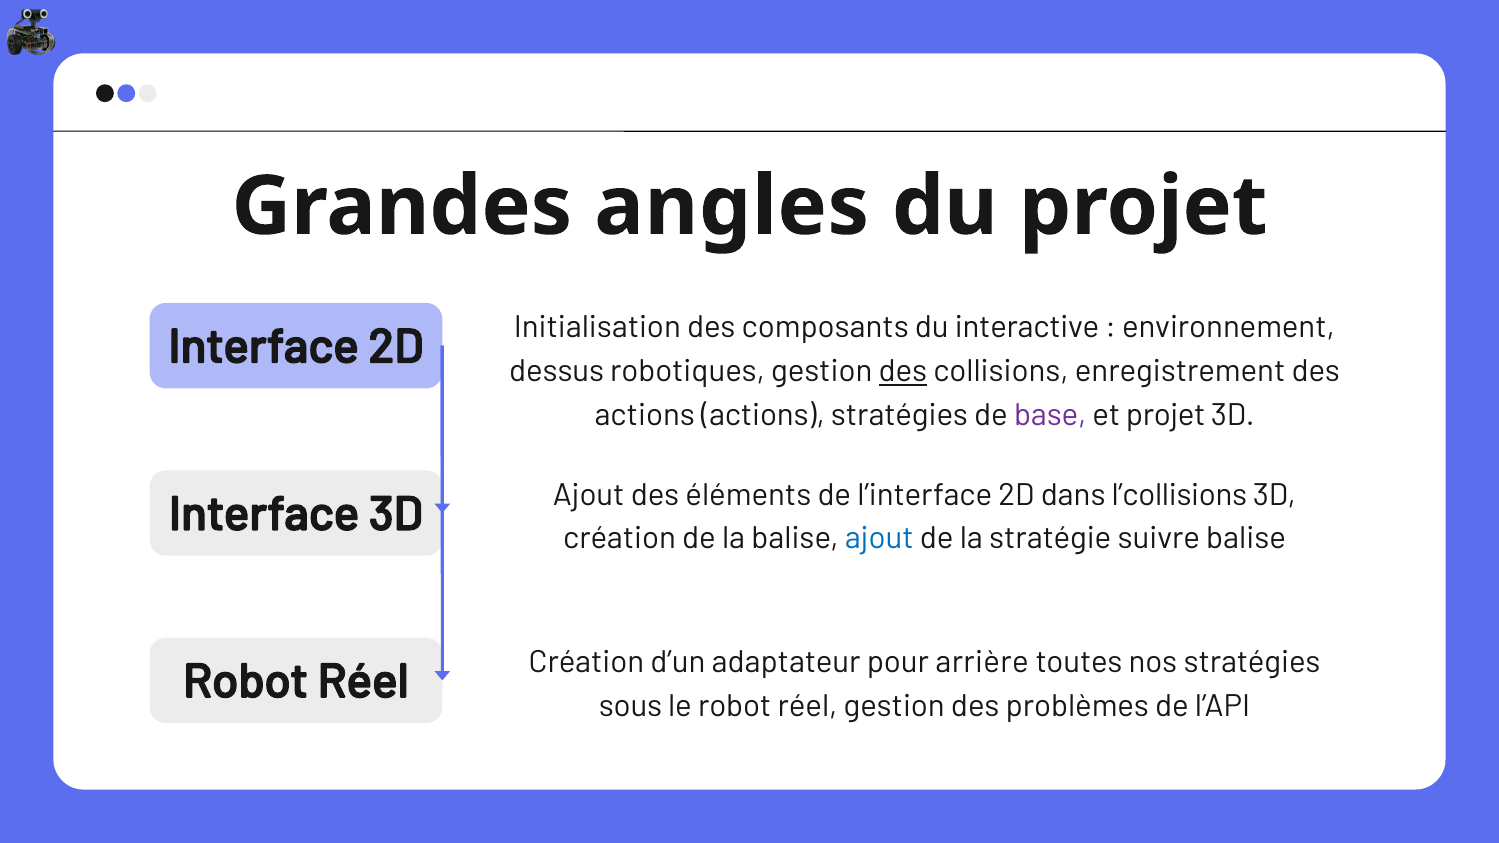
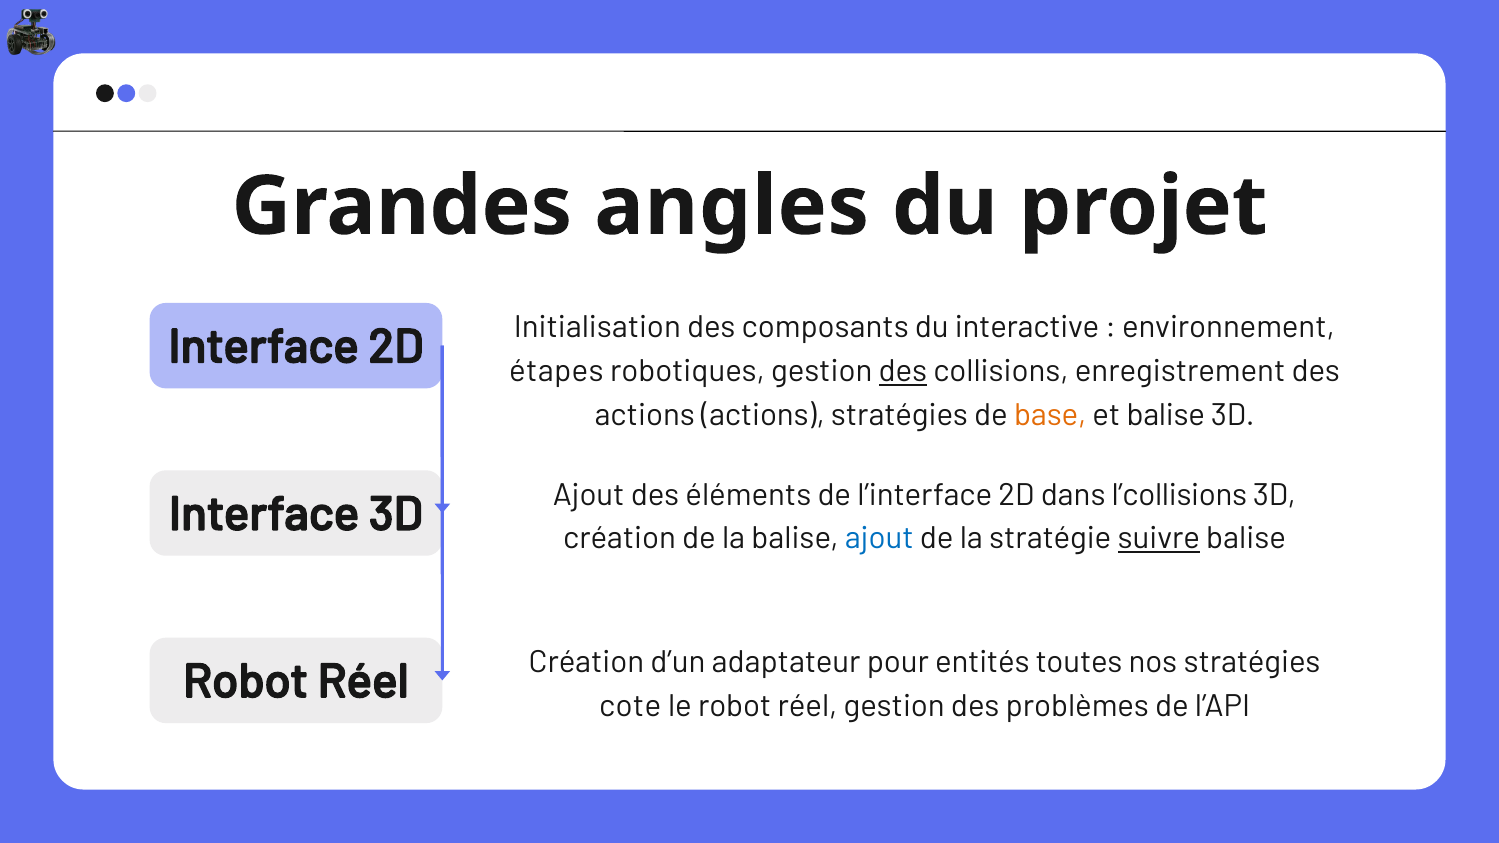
dessus: dessus -> étapes (556, 371)
base colour: purple -> orange (1050, 415)
et projet: projet -> balise (1166, 415)
suivre underline: none -> present (1159, 539)
arrière: arrière -> entités (982, 662)
sous: sous -> cote (630, 706)
